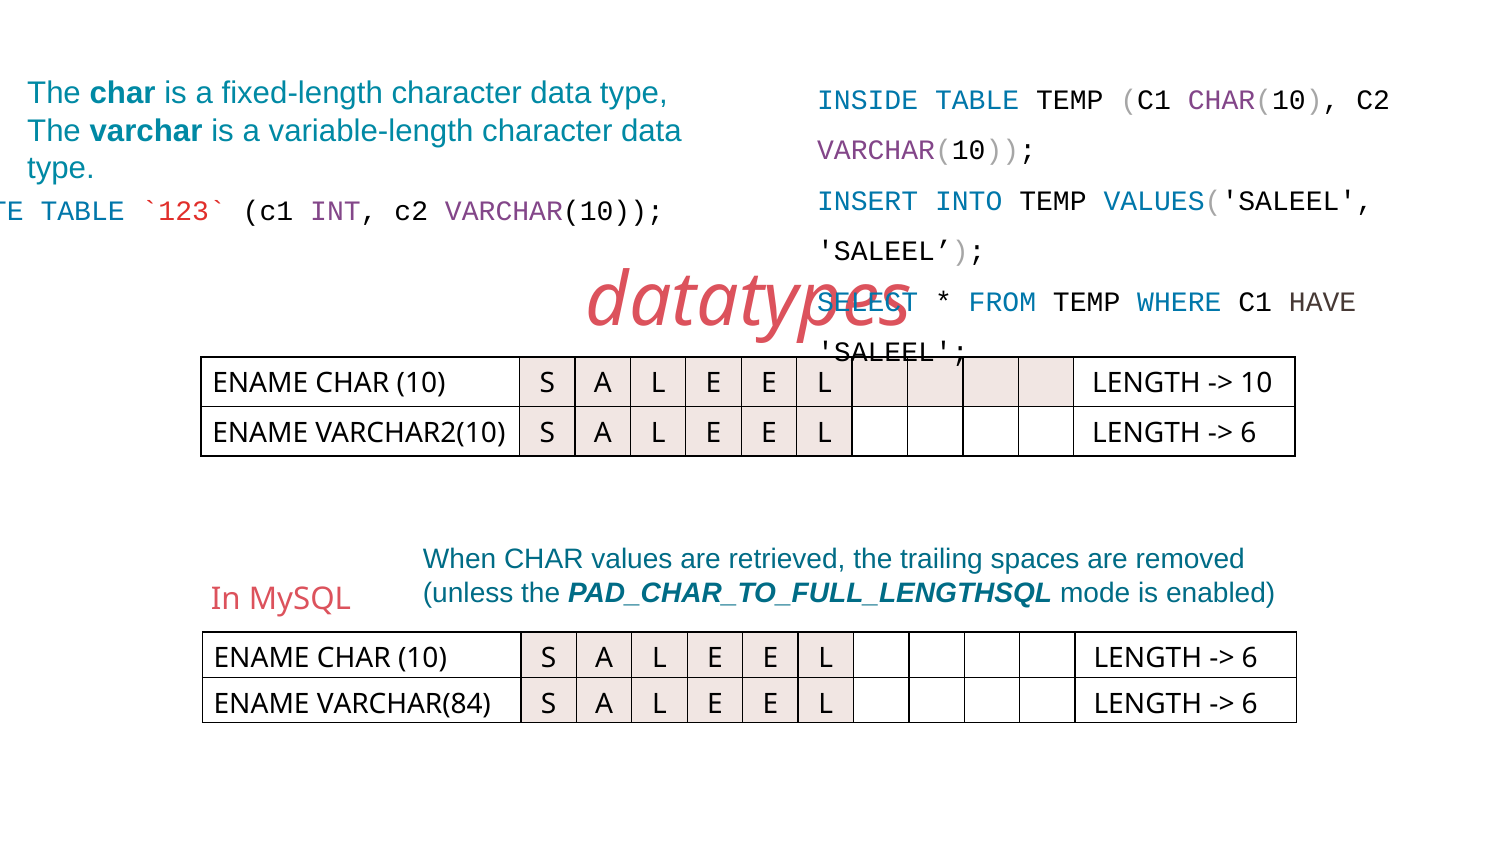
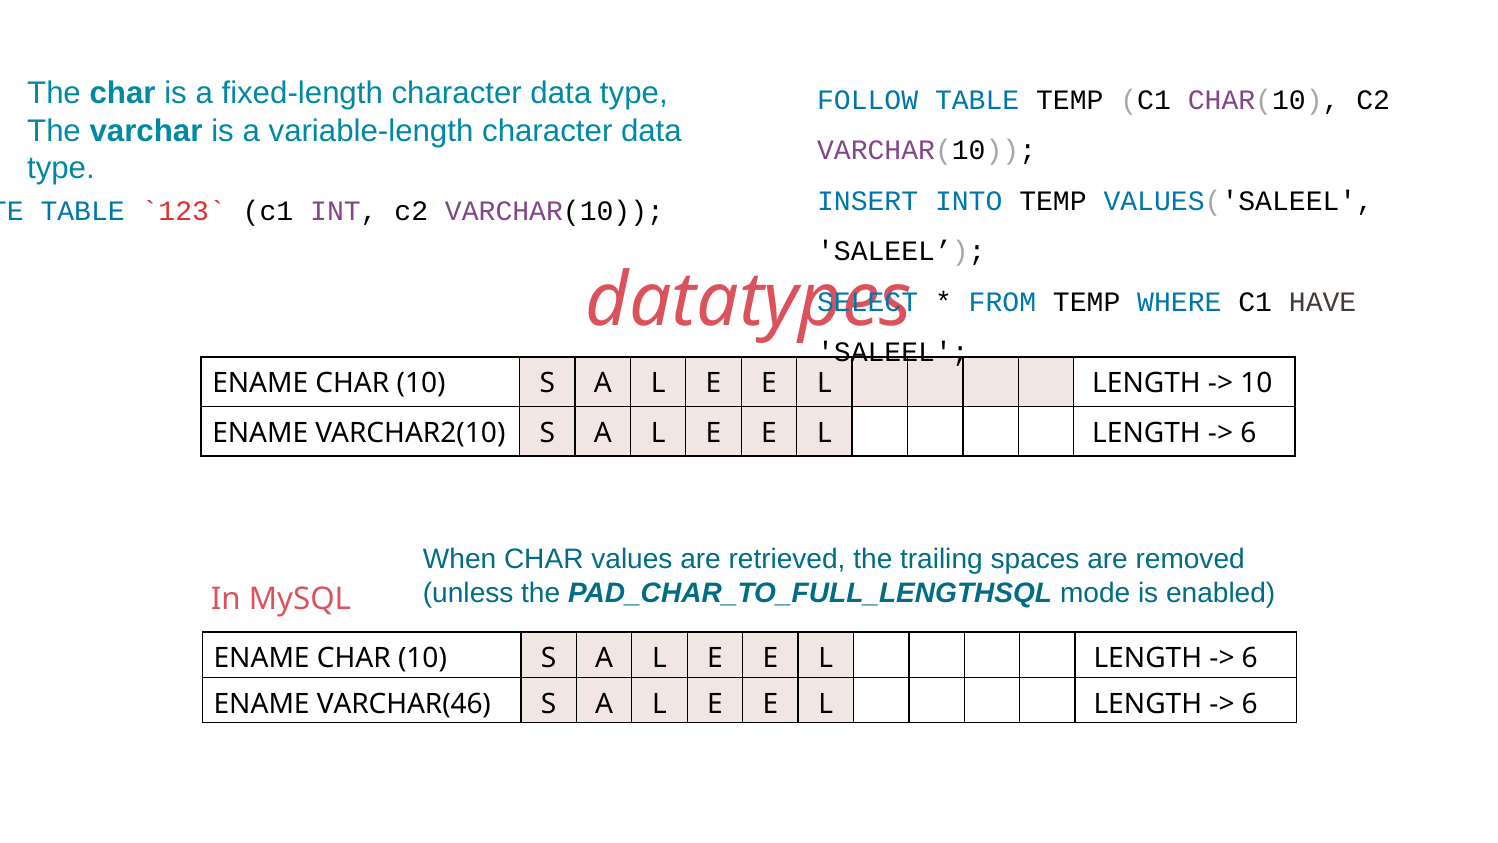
INSIDE: INSIDE -> FOLLOW (868, 100)
VARCHAR(84: VARCHAR(84 -> VARCHAR(46 (404, 703)
